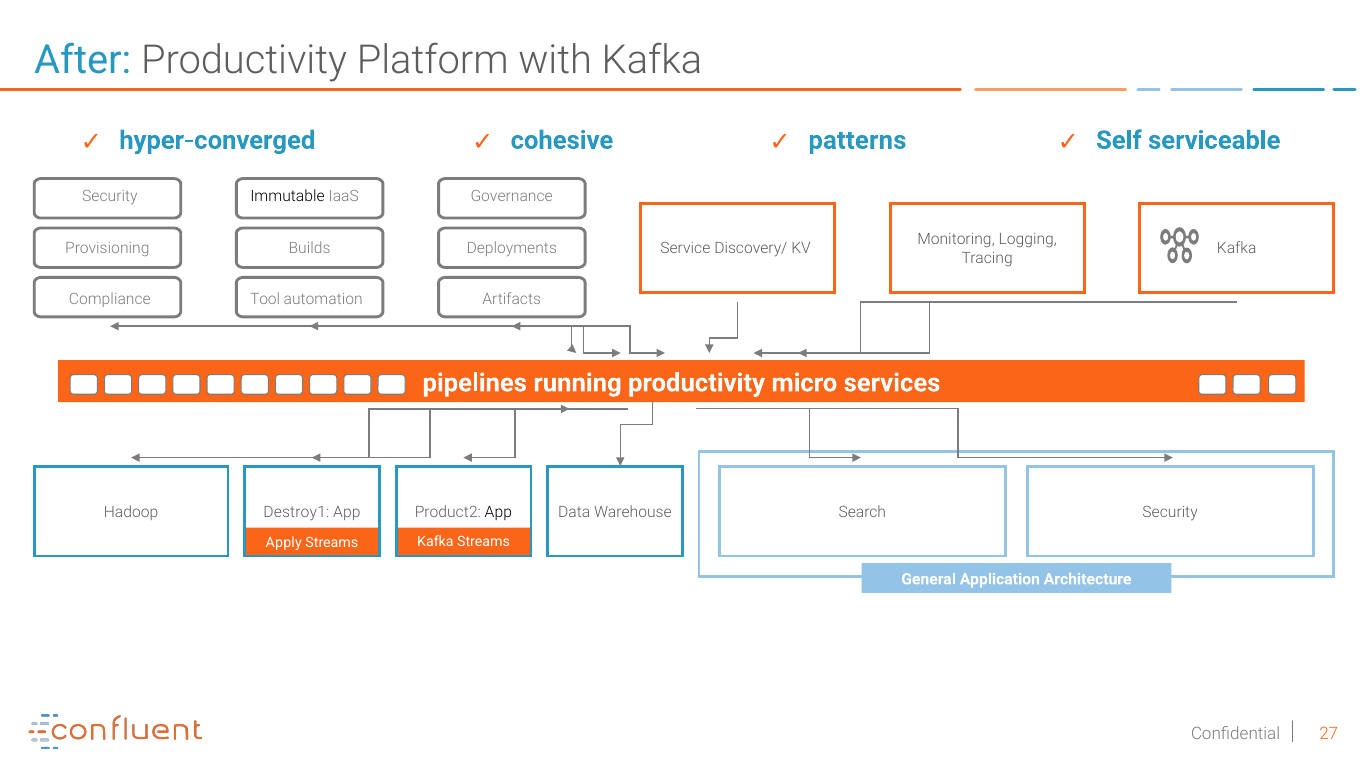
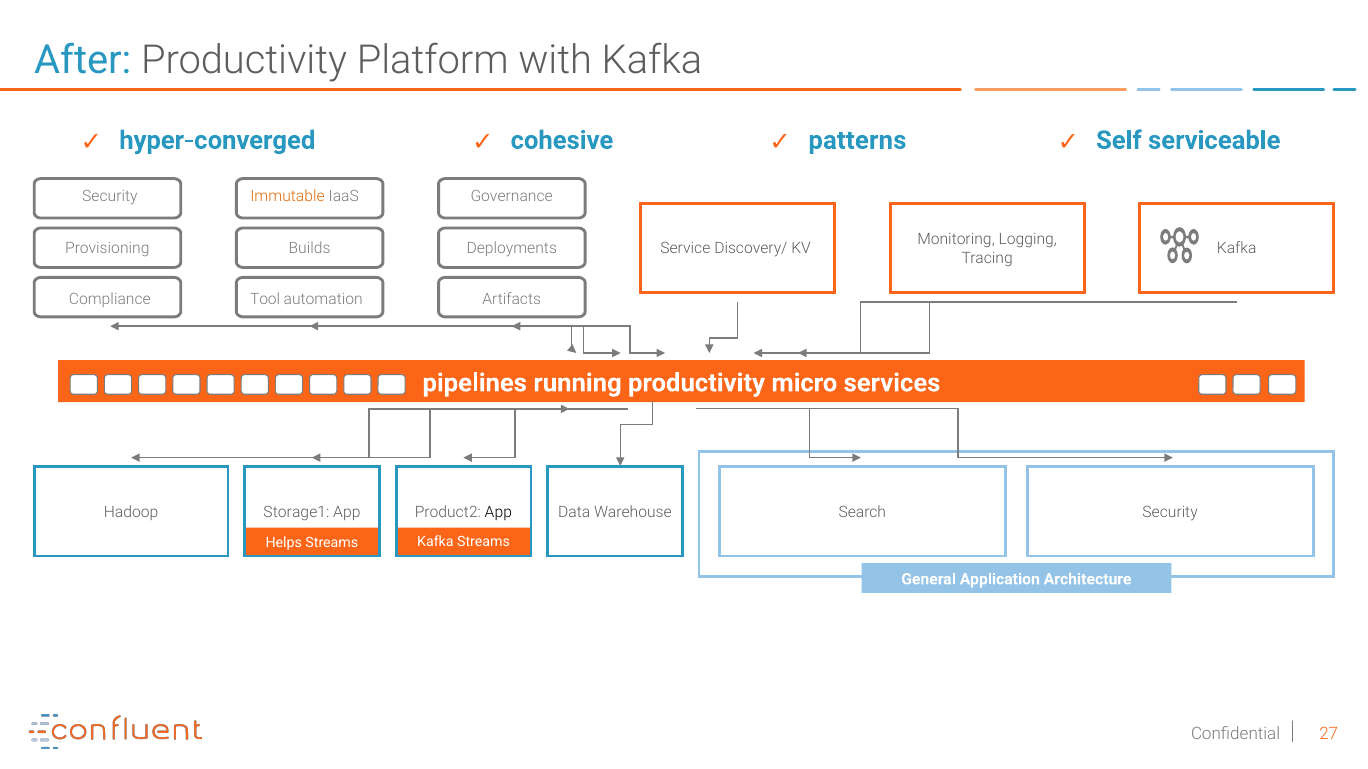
Immutable colour: black -> orange (288, 197)
Destroy1: Destroy1 -> Storage1 (296, 513)
Apply: Apply -> Helps (284, 543)
